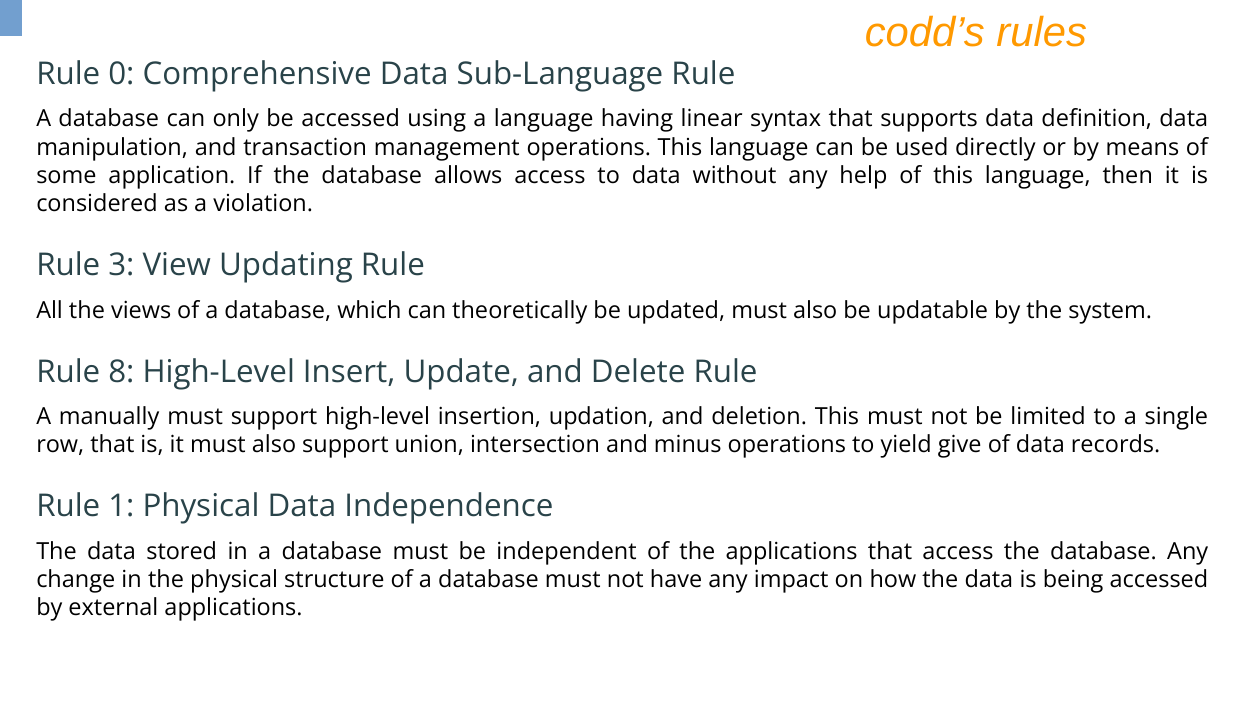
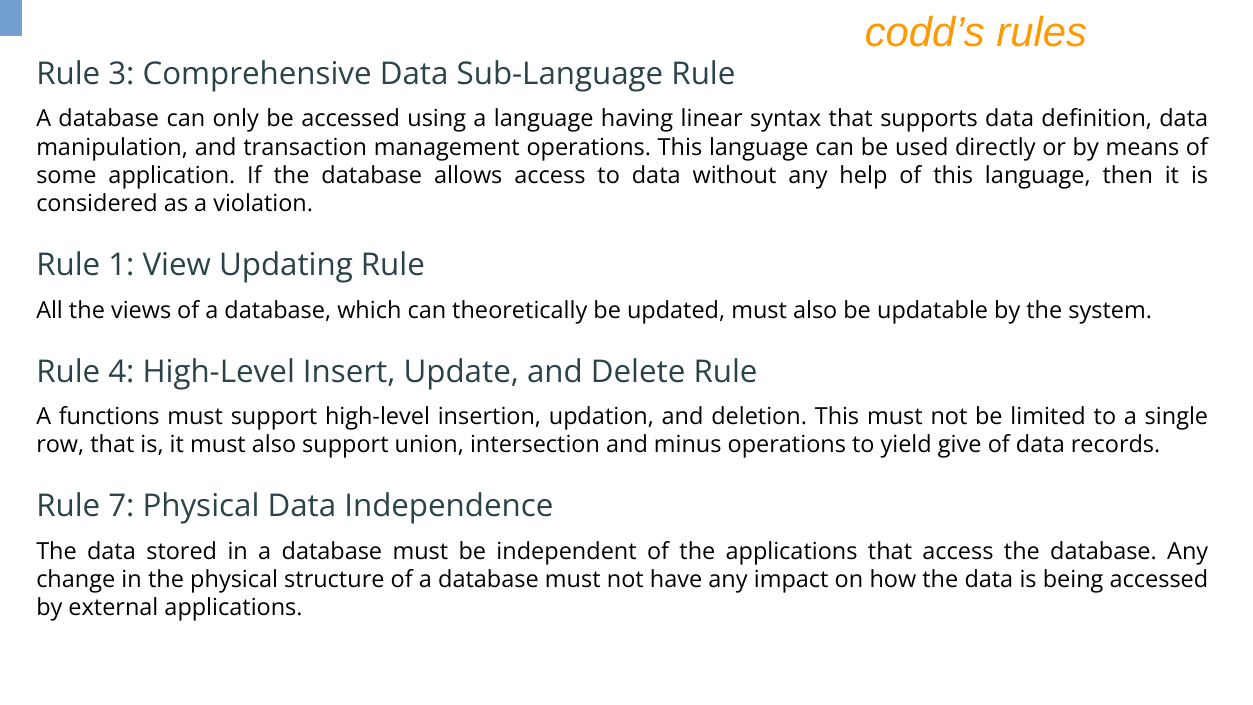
0: 0 -> 3 (121, 74)
3: 3 -> 1 (121, 265)
8: 8 -> 4 (121, 372)
manually: manually -> functions (109, 417)
1: 1 -> 7 (121, 506)
